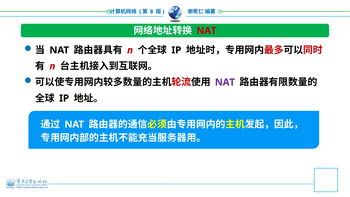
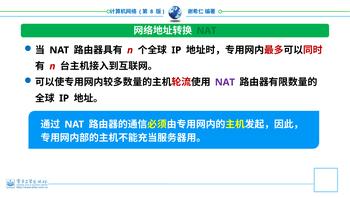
NAT colour: red -> green (206, 31)
